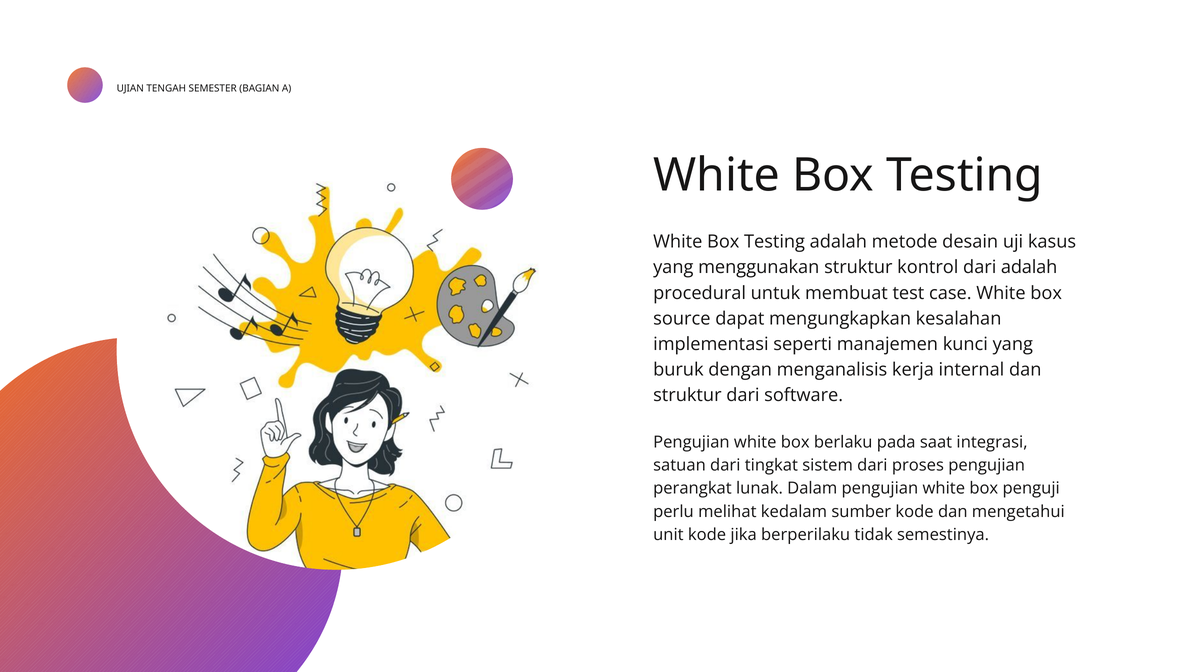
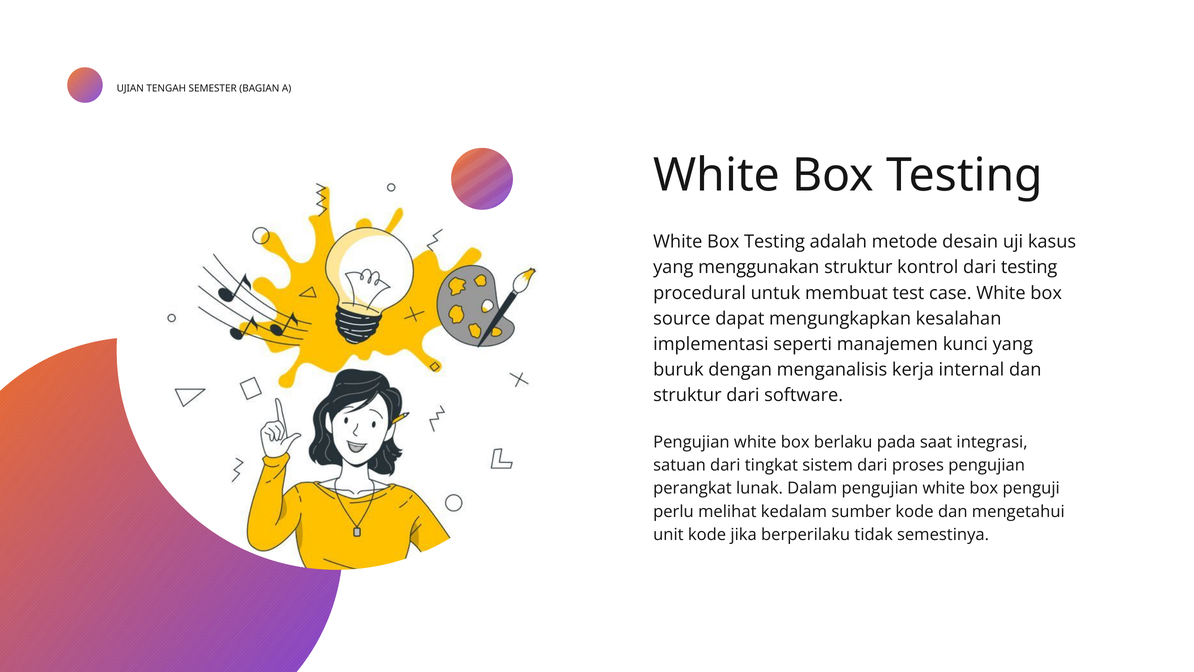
dari adalah: adalah -> testing (1029, 267)
